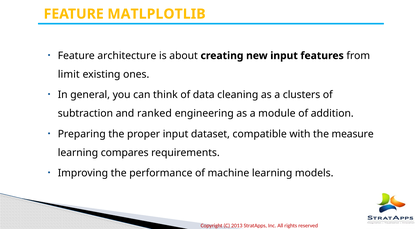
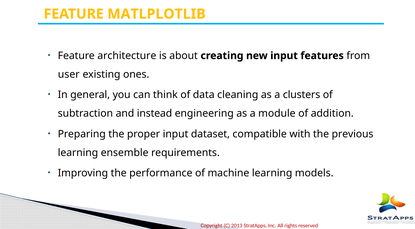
limit: limit -> user (69, 74)
ranked: ranked -> instead (155, 113)
measure: measure -> previous (353, 134)
compares: compares -> ensemble (125, 152)
